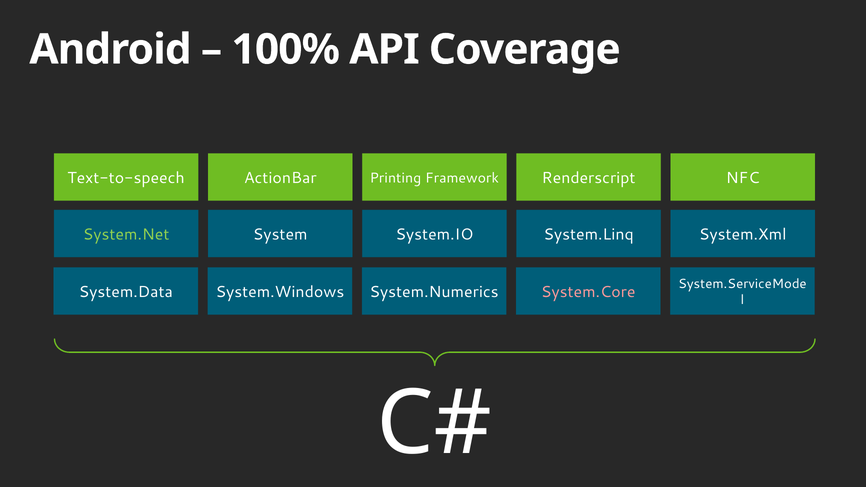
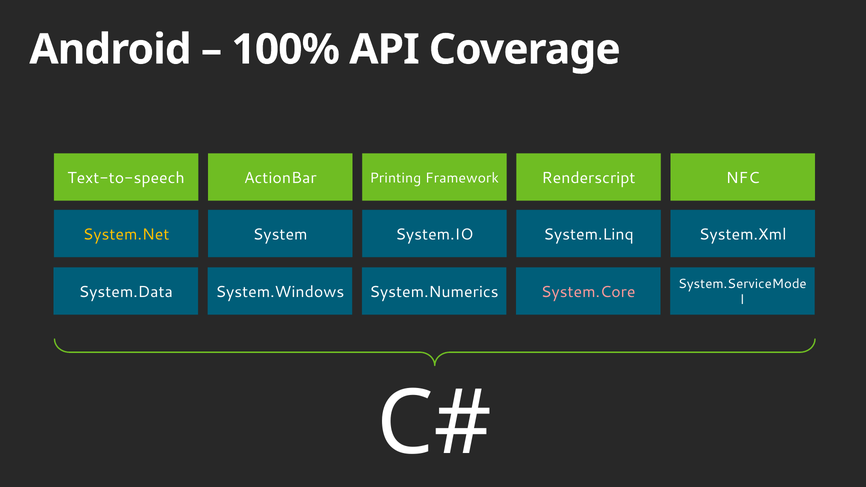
System.Net colour: light green -> yellow (126, 235)
